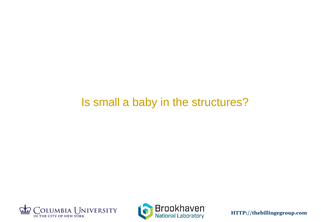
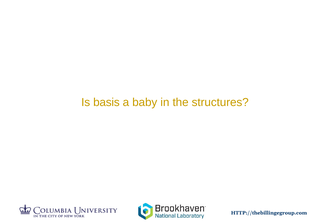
small: small -> basis (106, 103)
